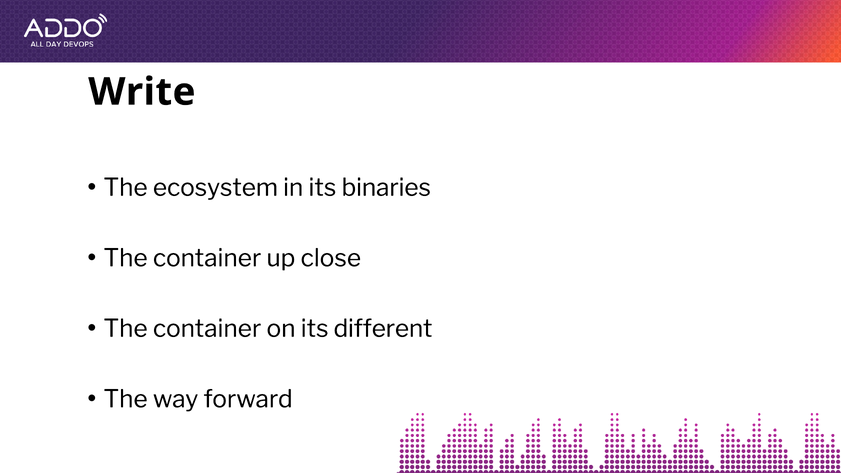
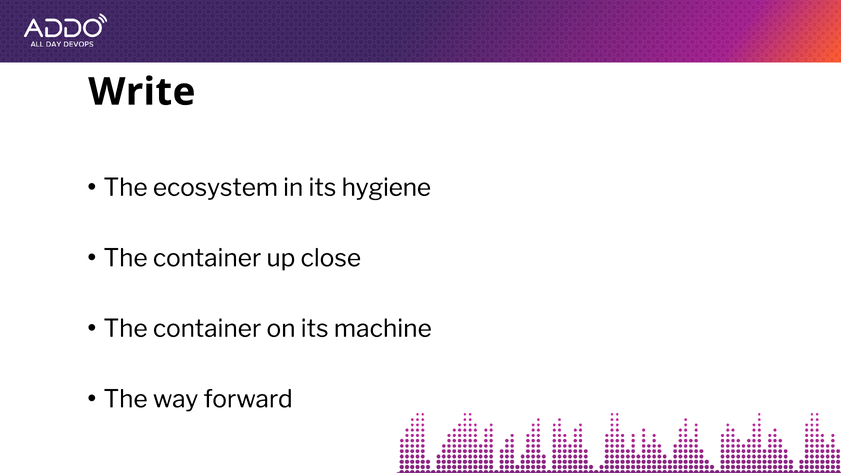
binaries: binaries -> hygiene (386, 188)
different: different -> machine (383, 329)
